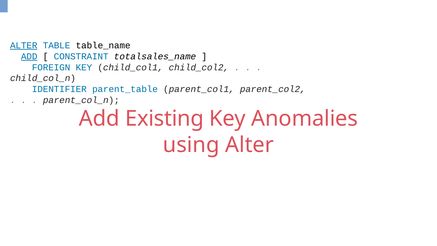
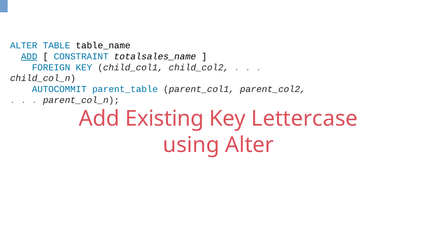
ALTER underline: present -> none (24, 45)
IDENTIFIER: IDENTIFIER -> AUTOCOMMIT (59, 89)
Anomalies: Anomalies -> Lettercase (305, 118)
